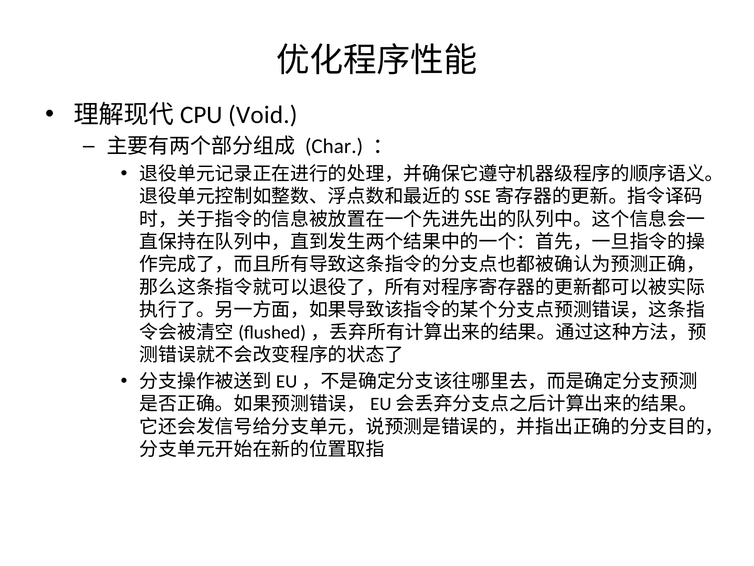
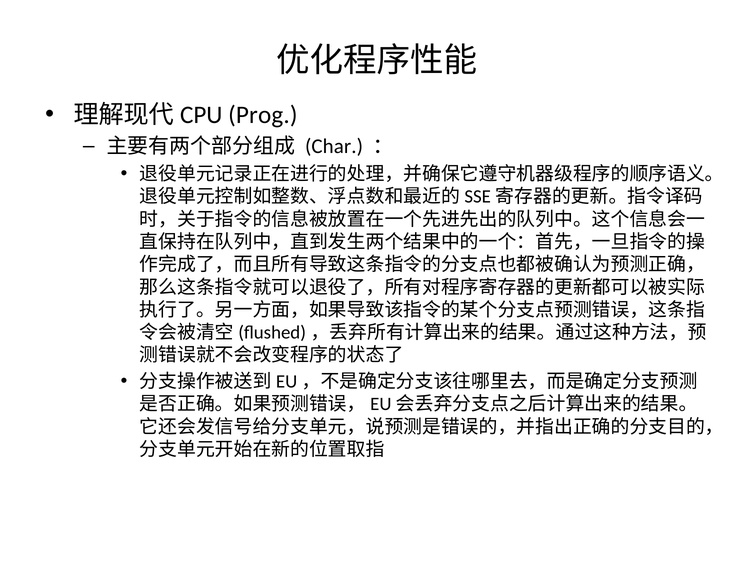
Void: Void -> Prog (263, 115)
